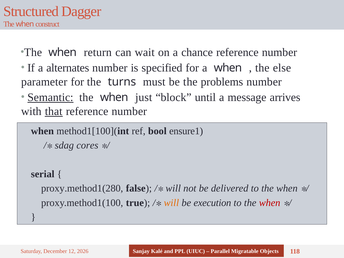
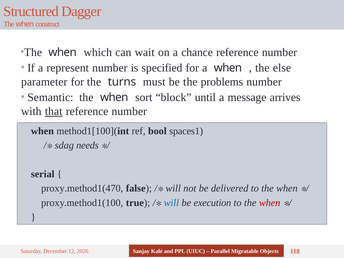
return: return -> which (98, 52)
alternates: alternates -> represent (68, 68)
Semantic underline: present -> none (50, 97)
just: just -> sort (144, 97)
ensure1: ensure1 -> spaces1 (186, 131)
cores: cores -> needs (87, 145)
proxy.method1(280: proxy.method1(280 -> proxy.method1(470 (82, 188)
will colour: orange -> blue (171, 203)
